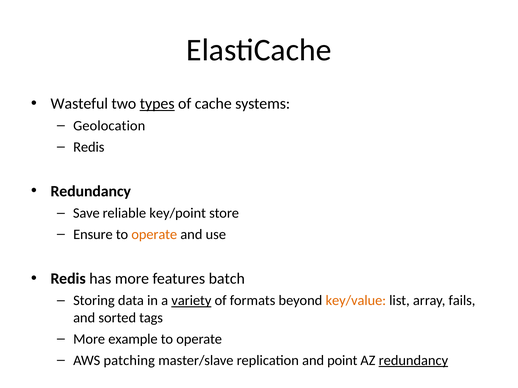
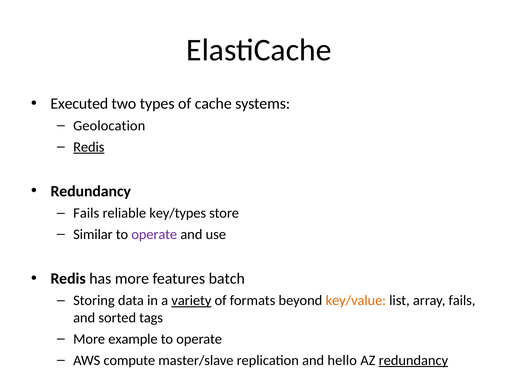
Wasteful: Wasteful -> Executed (79, 104)
types underline: present -> none (157, 104)
Redis underline: none -> present (89, 147)
Save: Save -> Fails (86, 213)
key/point: key/point -> key/types (178, 213)
Ensure: Ensure -> Similar (93, 235)
operate colour: orange -> purple (154, 235)
patching: patching -> compute (129, 361)
point: point -> hello (342, 361)
